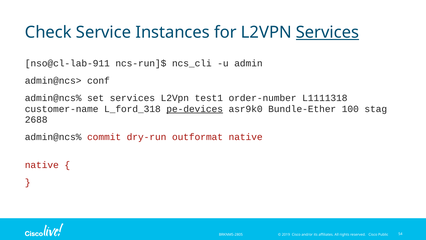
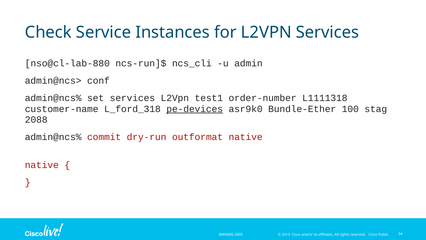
Services underline: present -> none (327, 32)
nso@cl-lab-911: nso@cl-lab-911 -> nso@cl-lab-880 (67, 63)
2688: 2688 -> 2088 (36, 120)
